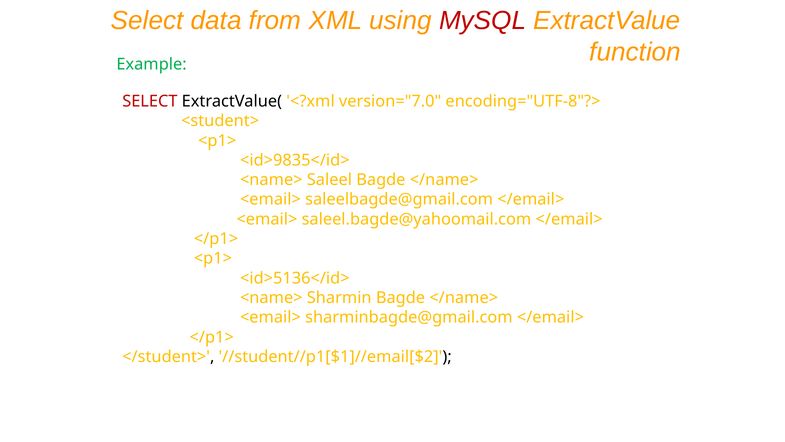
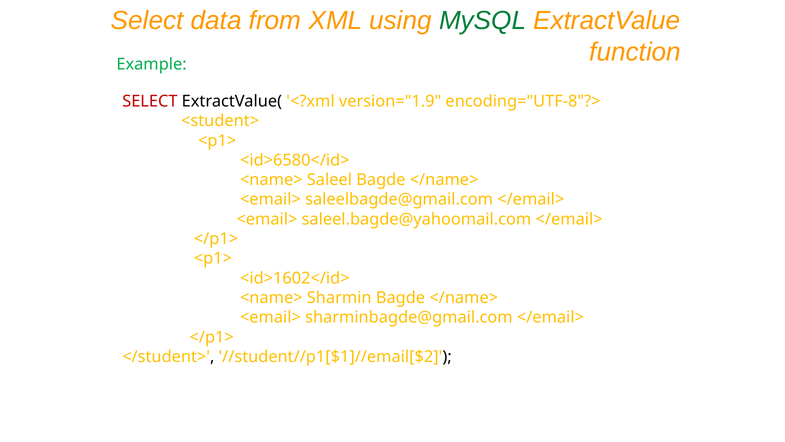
MySQL colour: red -> green (483, 20)
version="7.0: version="7.0 -> version="1.9 (390, 101)
<id>9835</id>: <id>9835</id> -> <id>6580</id> (295, 160)
<id>5136</id>: <id>5136</id> -> <id>1602</id> (295, 278)
